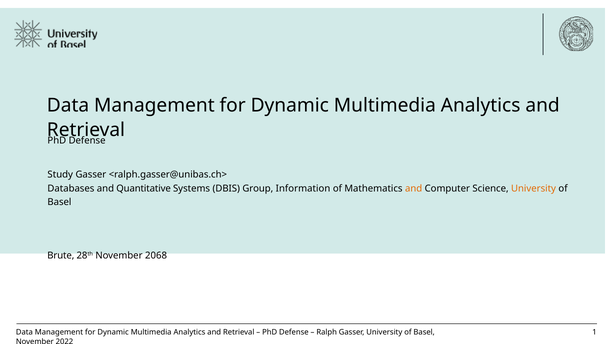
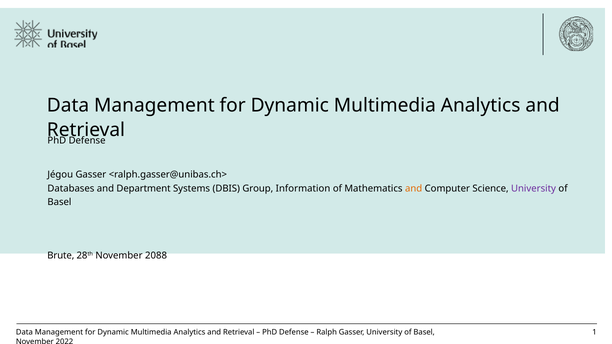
Study: Study -> Jégou (60, 175)
Quantitative: Quantitative -> Department (144, 189)
University colour: orange -> purple (534, 189)
2068: 2068 -> 2088 (156, 256)
